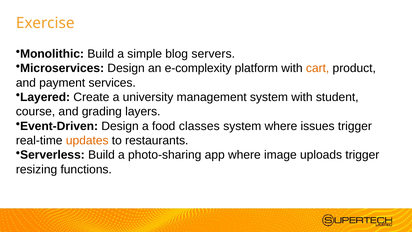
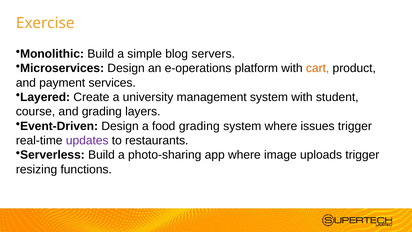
e-complexity: e-complexity -> e-operations (198, 68)
food classes: classes -> grading (199, 126)
updates colour: orange -> purple (87, 140)
